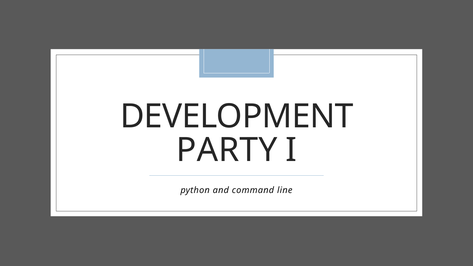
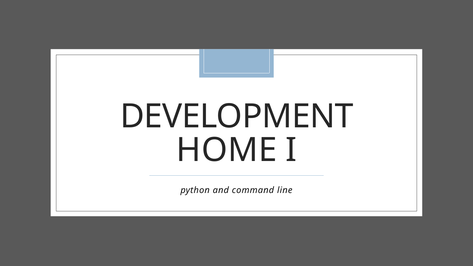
PARTY: PARTY -> HOME (227, 150)
